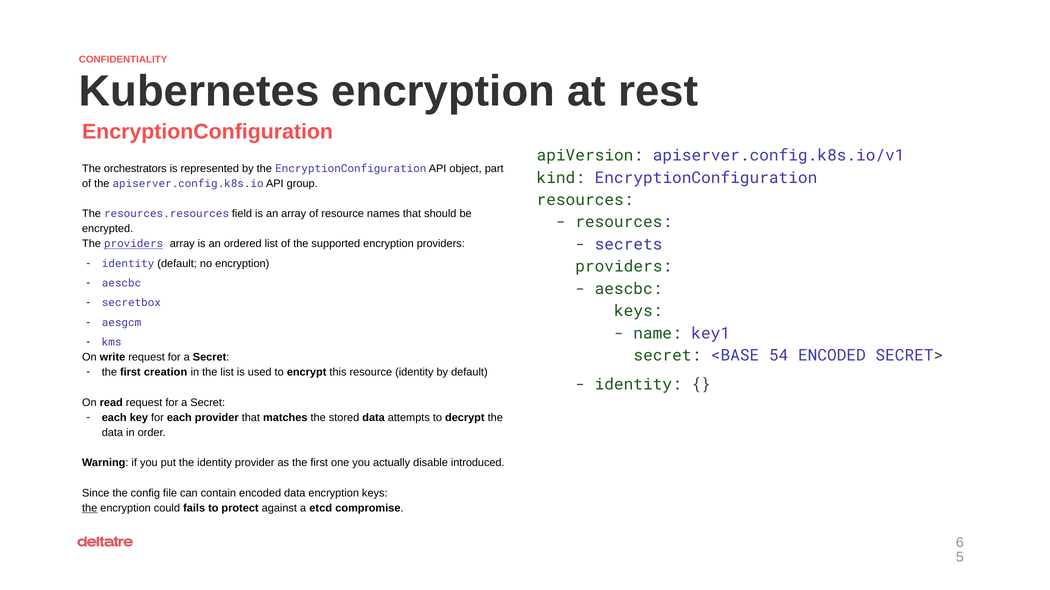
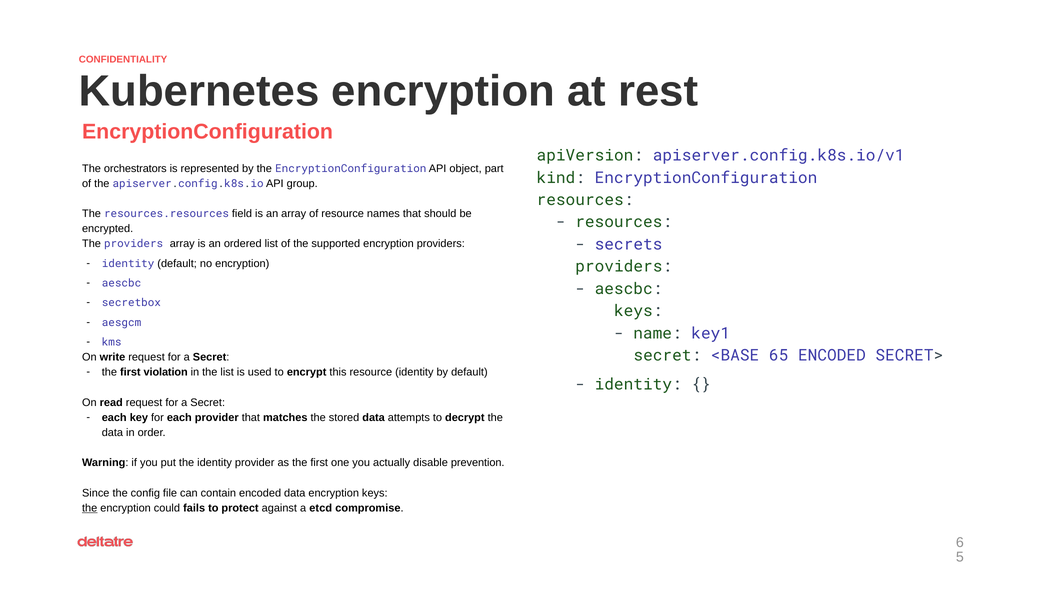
providers underline: present -> none (134, 244)
54: 54 -> 65 (779, 356)
creation: creation -> violation (166, 373)
introduced: introduced -> prevention (478, 463)
